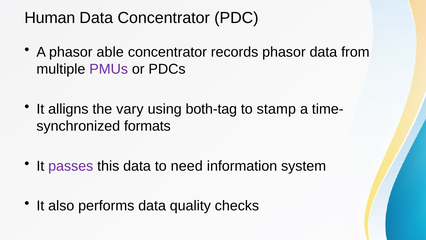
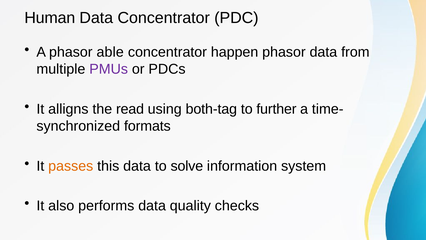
records: records -> happen (235, 52)
vary: vary -> read (130, 109)
stamp: stamp -> further (276, 109)
passes colour: purple -> orange (71, 166)
need: need -> solve (187, 166)
